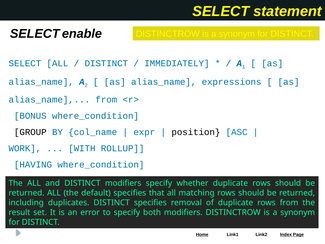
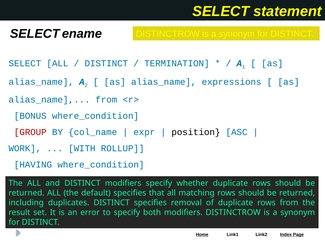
enable: enable -> ename (82, 34)
IMMEDIATELY: IMMEDIATELY -> TERMINATION (177, 63)
GROUP colour: black -> red (30, 132)
